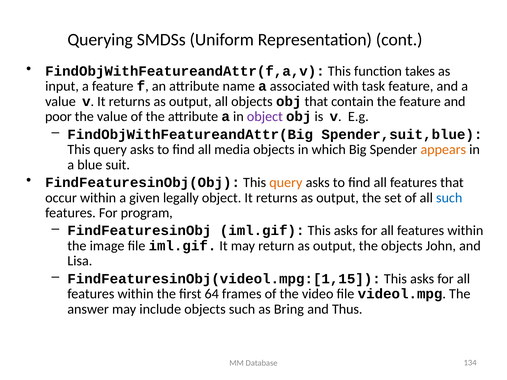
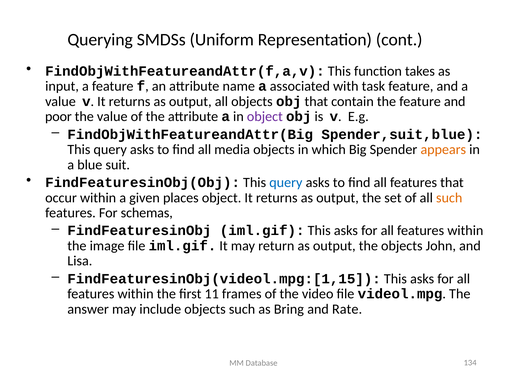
query colour: orange -> blue (286, 183)
legally: legally -> places (181, 198)
such colour: blue -> orange (449, 198)
program: program -> schemas (147, 213)
64: 64 -> 11 (212, 294)
Thus: Thus -> Rate (347, 309)
